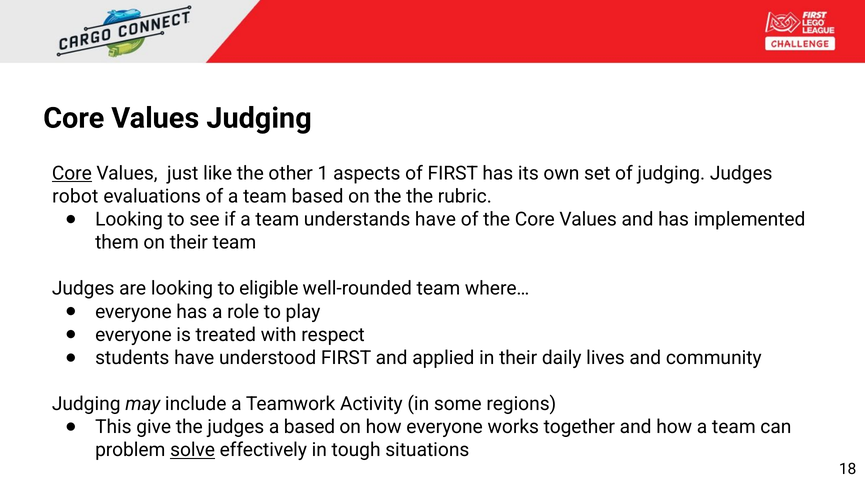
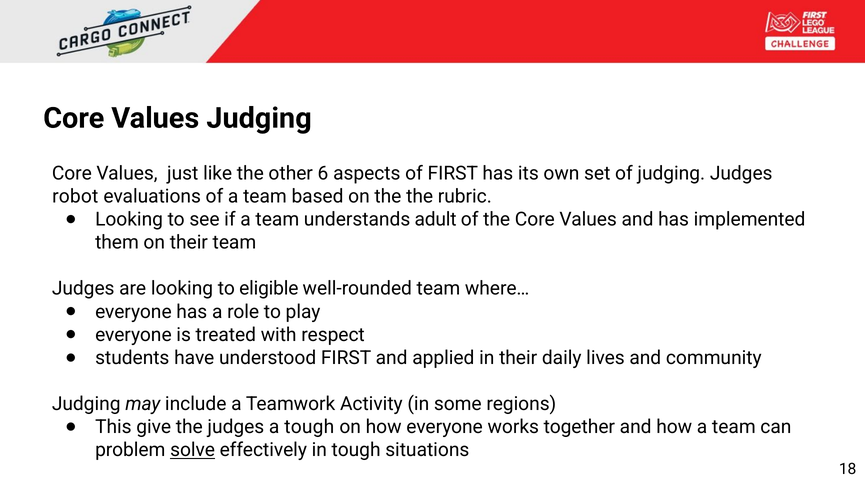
Core underline: present -> none (72, 173)
1: 1 -> 6 (323, 173)
understands have: have -> adult (436, 219)
a based: based -> tough (309, 427)
